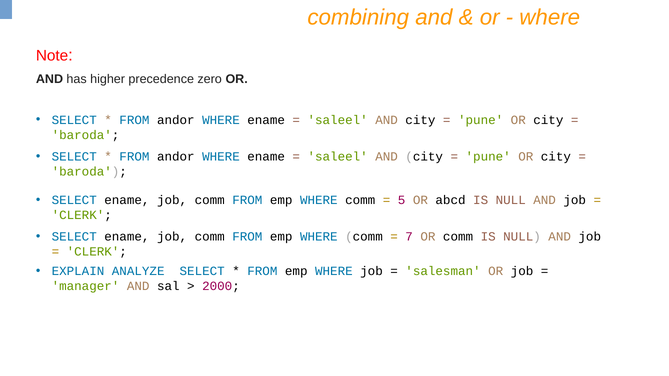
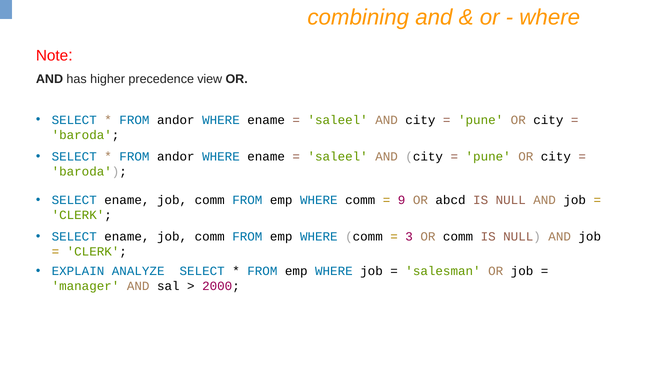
zero: zero -> view (210, 79)
5: 5 -> 9 (402, 200)
7: 7 -> 3 (409, 237)
